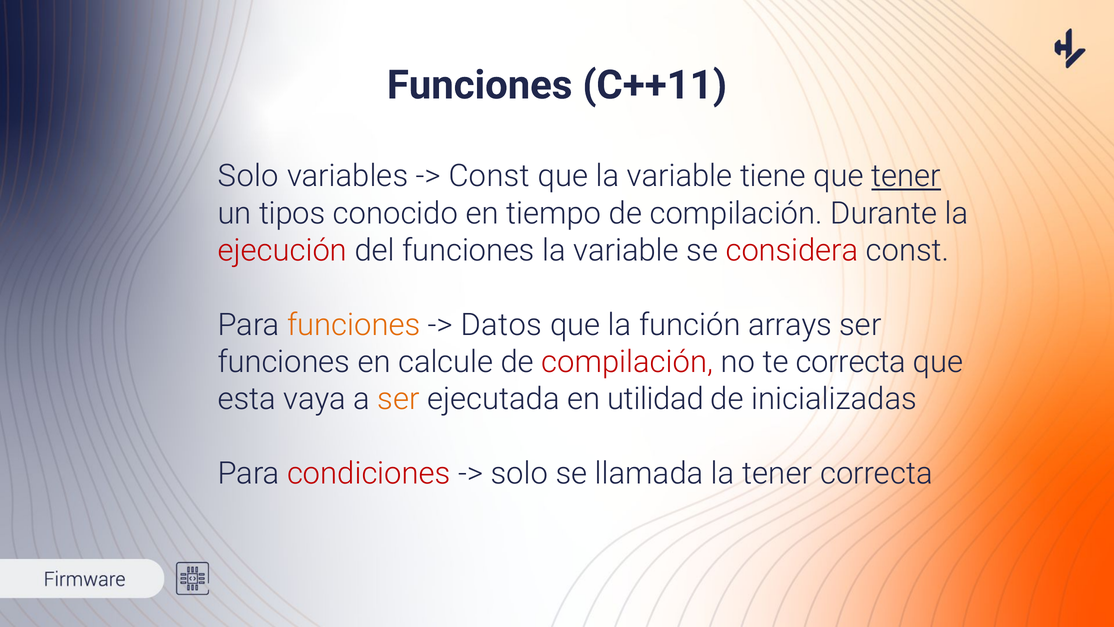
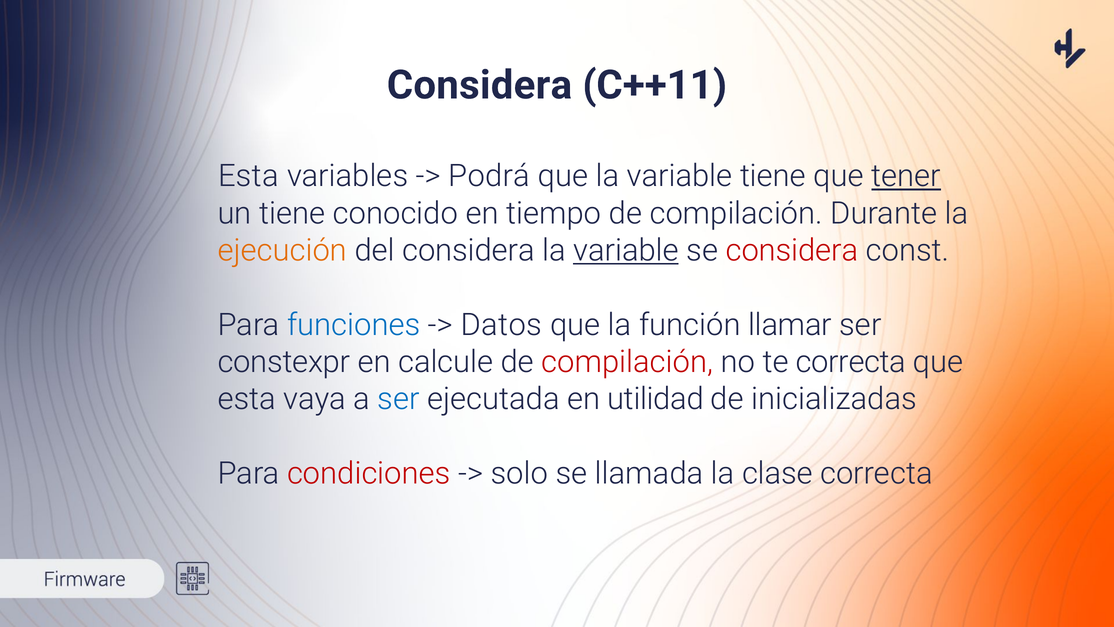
Funciones: Funciones -> Considera (479, 85)
Solo: Solo -> Esta (248, 176)
Const: Const -> Podrá (489, 176)
un tipos: tipos -> tiene (292, 213)
ejecución colour: red -> orange (282, 250)
del funciones: funciones -> considera (468, 250)
variable underline: none -> present (626, 250)
funciones colour: orange -> blue (354, 325)
arrays: arrays -> llamar (790, 325)
funciones: funciones -> constexpr (284, 362)
ser colour: orange -> blue (399, 399)
la tener: tener -> clase (777, 473)
